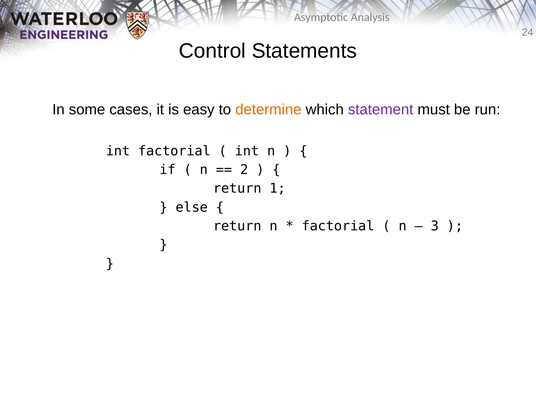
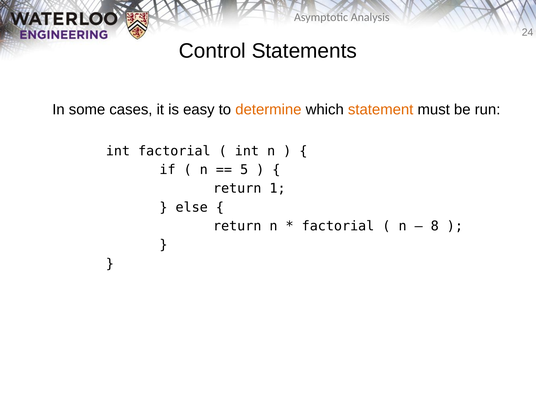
statement colour: purple -> orange (381, 109)
2: 2 -> 5 (244, 170)
3: 3 -> 8 (435, 226)
